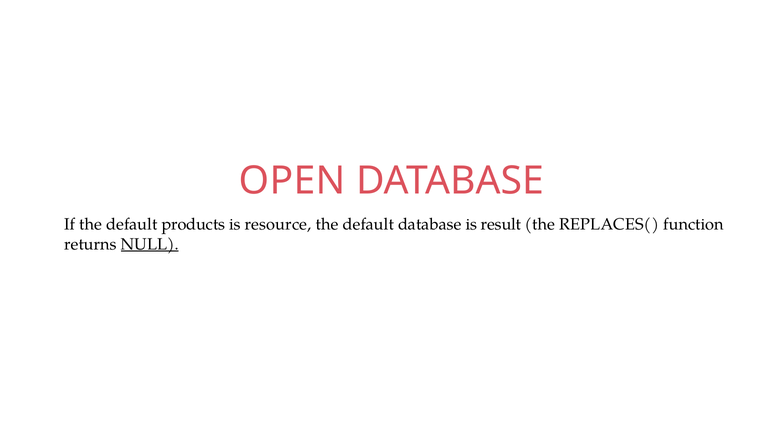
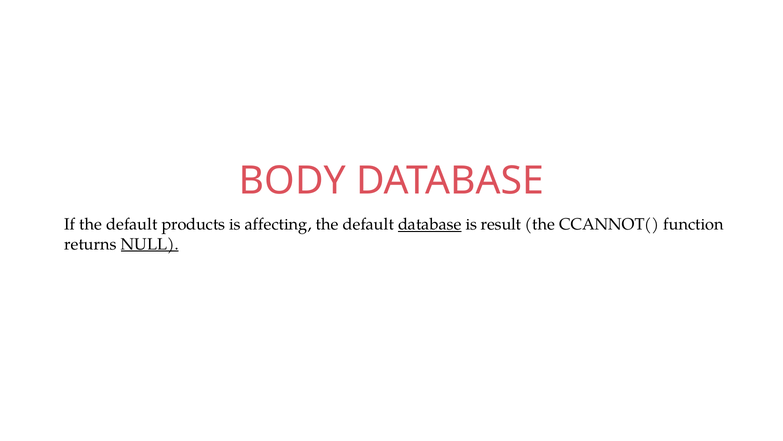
OPEN: OPEN -> BODY (292, 181)
resource: resource -> affecting (278, 224)
database underline: none -> present (430, 224)
REPLACES(: REPLACES( -> CCANNOT( (609, 224)
